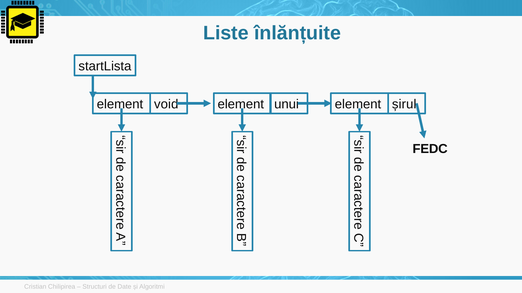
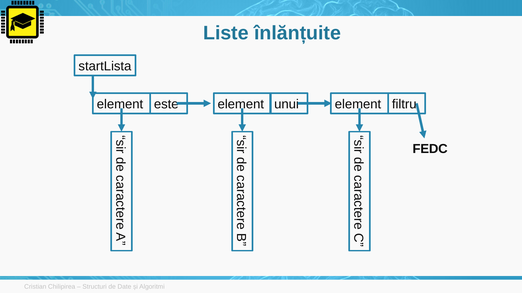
void: void -> este (166, 104)
șirul: șirul -> filtru (404, 104)
